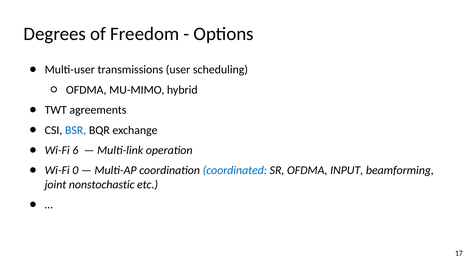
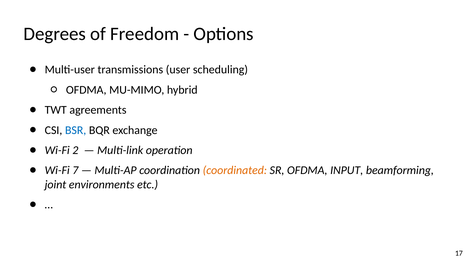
6: 6 -> 2 (75, 150)
0: 0 -> 7 (75, 170)
coordinated colour: blue -> orange (235, 170)
nonstochastic: nonstochastic -> environments (102, 184)
